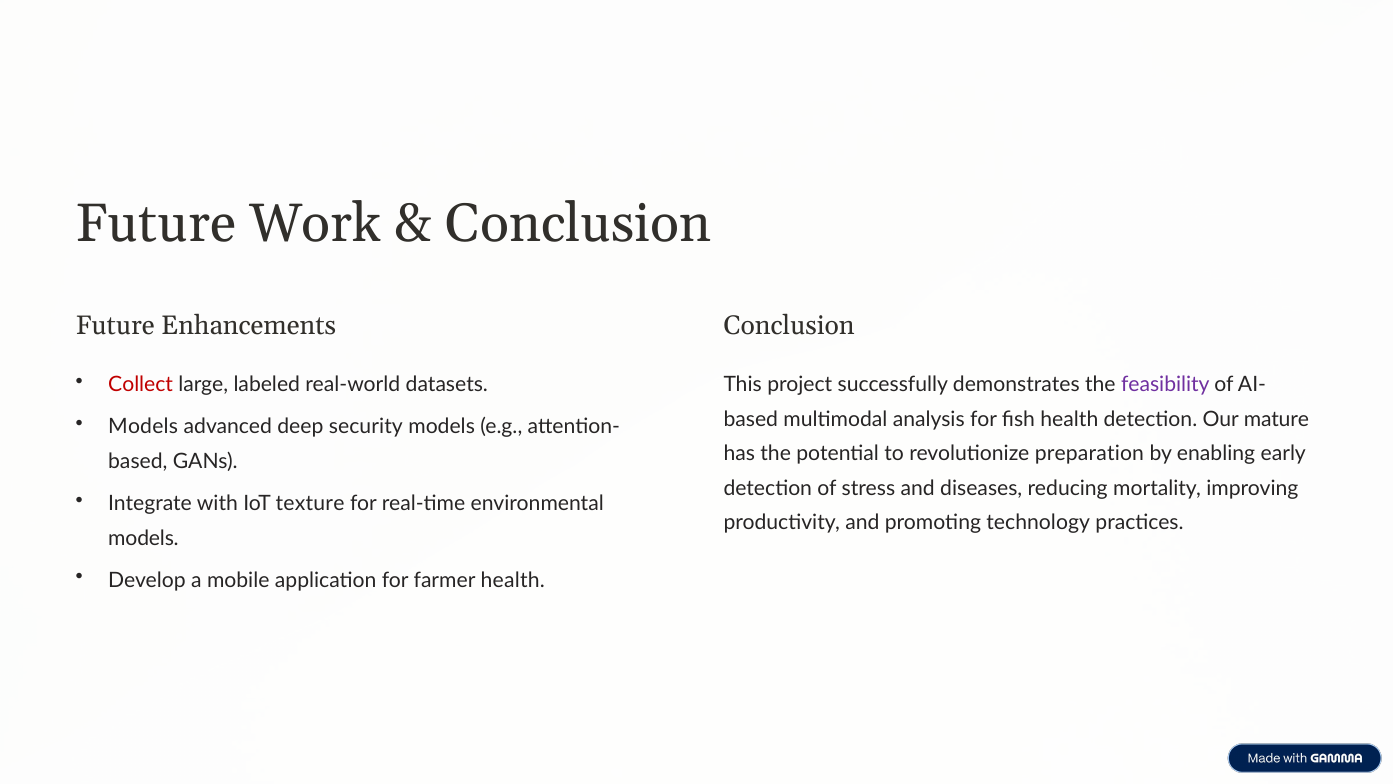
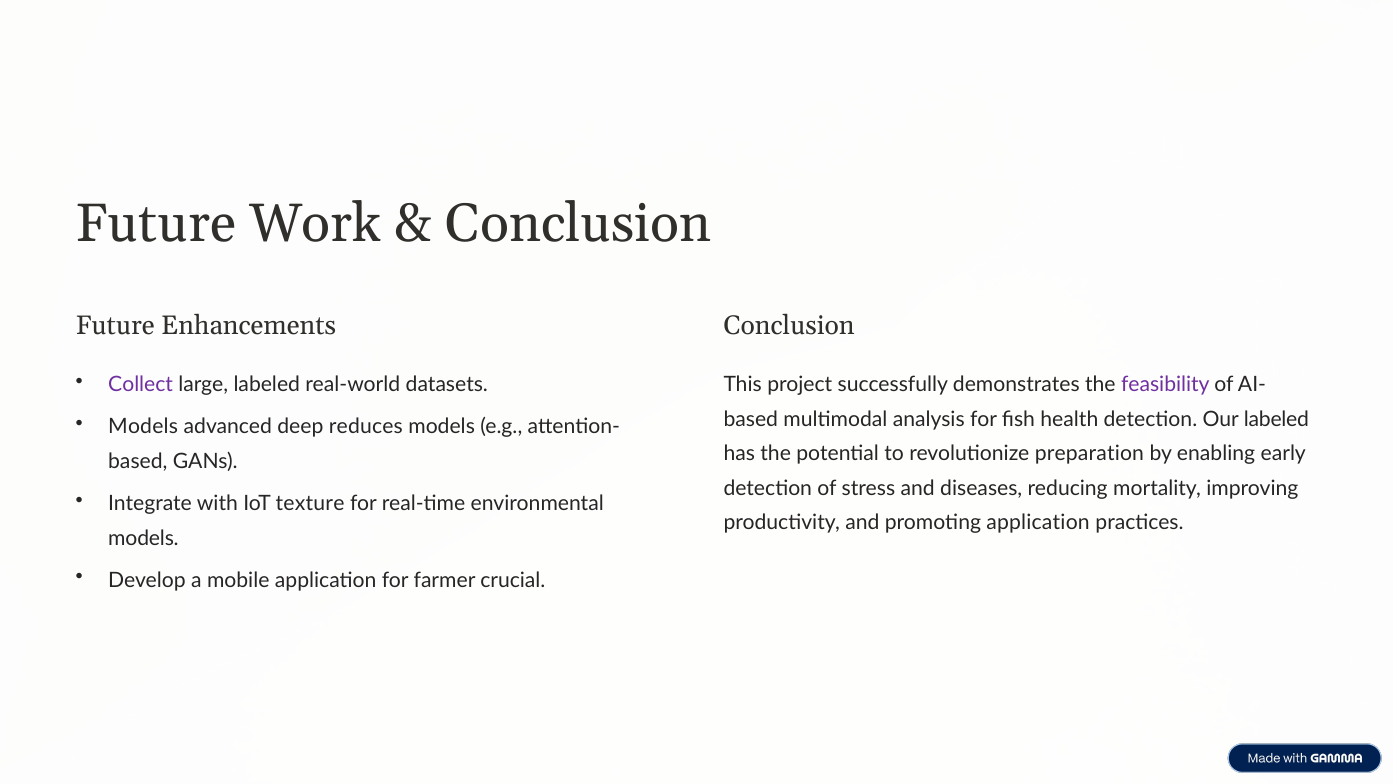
Collect colour: red -> purple (141, 385)
Our mature: mature -> labeled (1276, 419)
security: security -> reduces (366, 427)
promoting technology: technology -> application (1038, 522)
farmer health: health -> crucial (513, 580)
